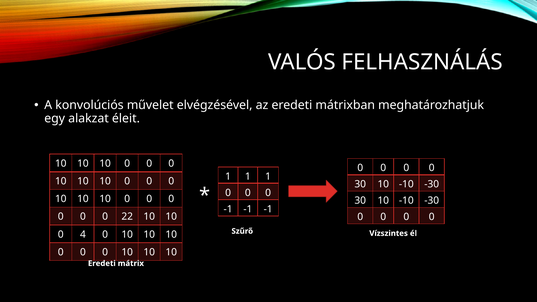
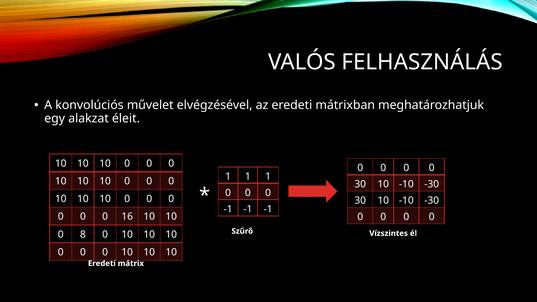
22: 22 -> 16 (127, 217)
4: 4 -> 8 (83, 234)
